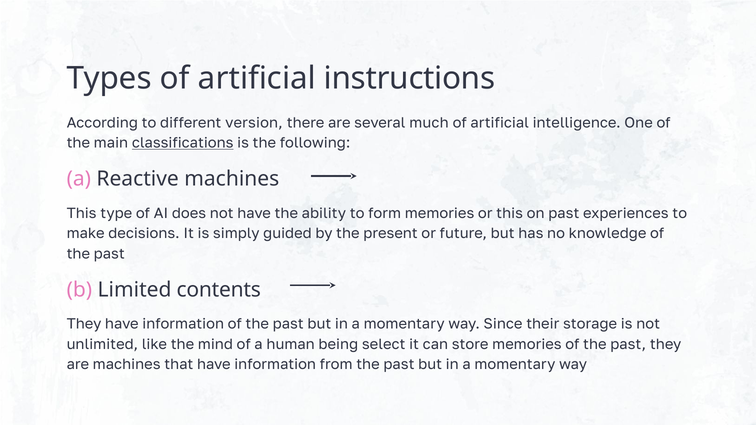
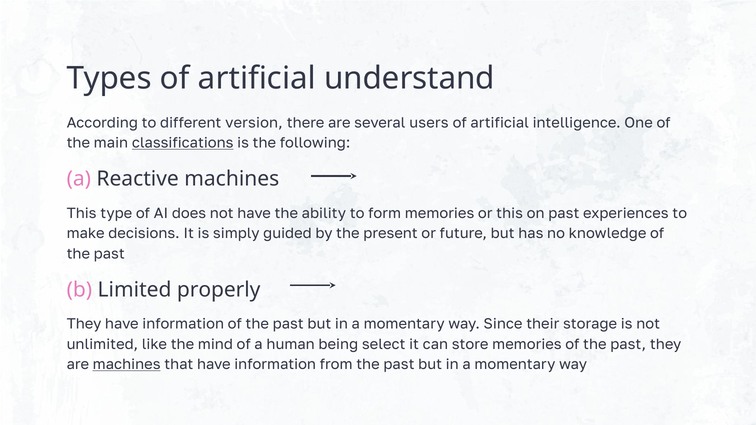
instructions: instructions -> understand (409, 79)
much: much -> users (429, 123)
contents: contents -> properly (219, 290)
machines underline: none -> present (127, 365)
